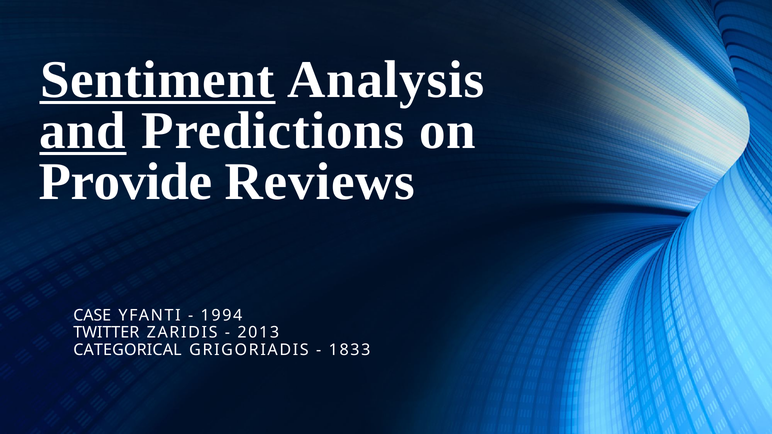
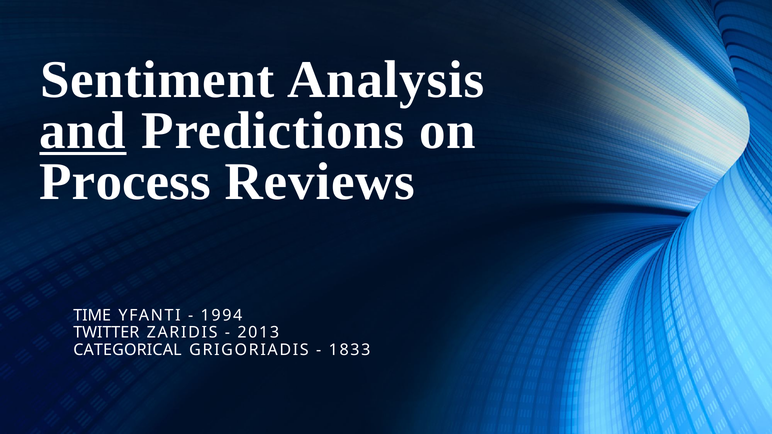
Sentiment underline: present -> none (157, 80)
Provide: Provide -> Process (125, 182)
CASE: CASE -> TIME (92, 316)
